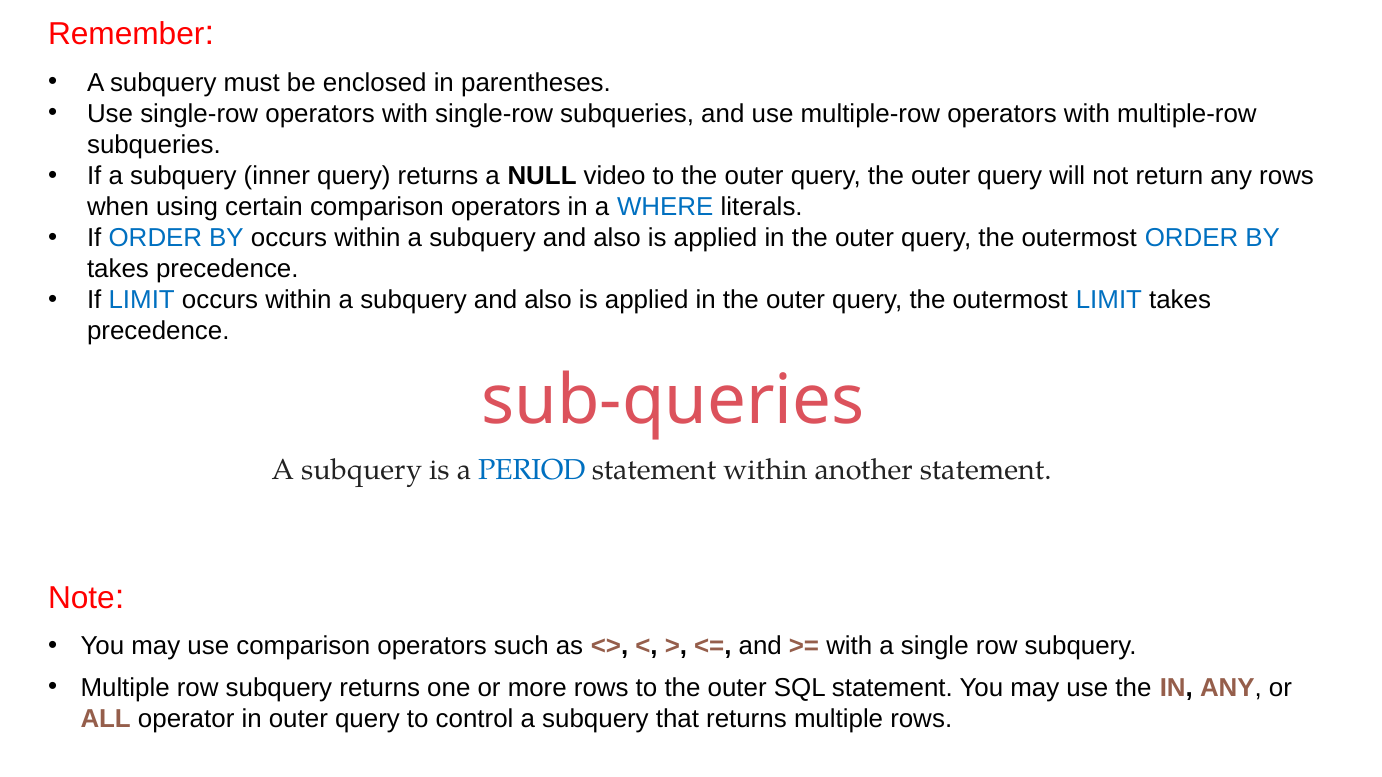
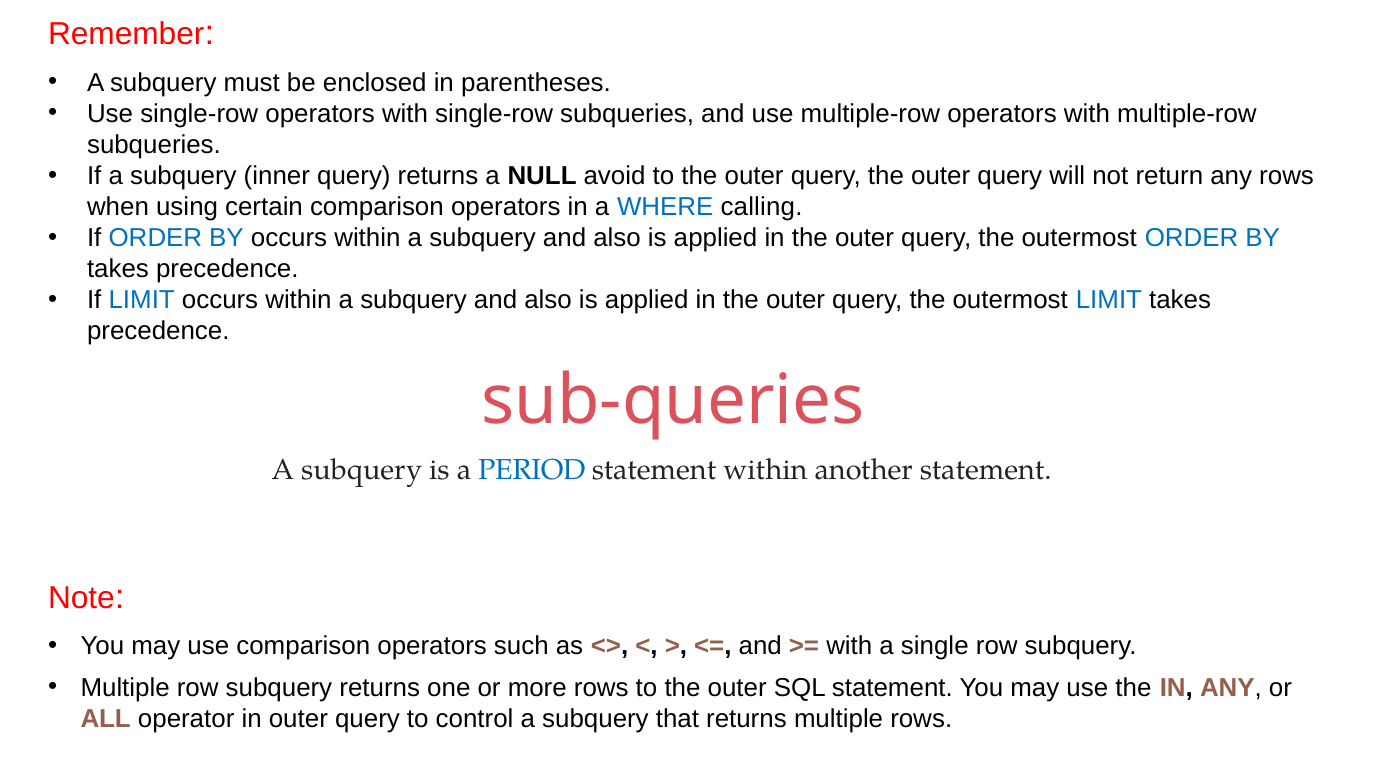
video: video -> avoid (615, 176)
literals: literals -> calling (762, 207)
